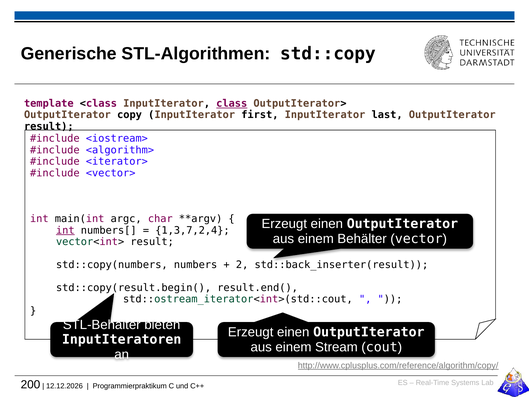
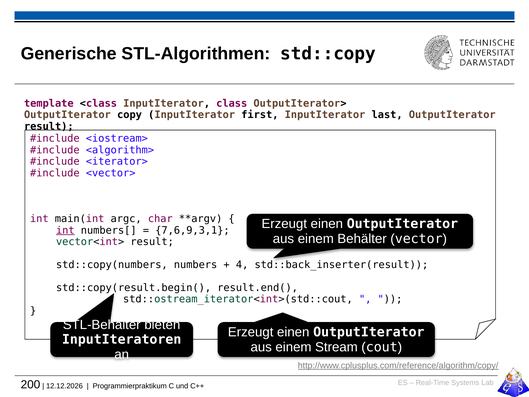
class underline: present -> none (232, 103)
1,3,7,2,4: 1,3,7,2,4 -> 7,6,9,3,1 (192, 230)
2: 2 -> 4 (242, 265)
